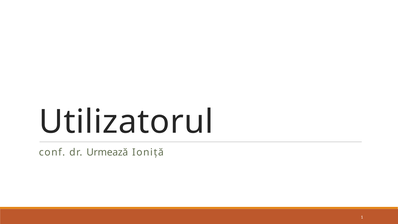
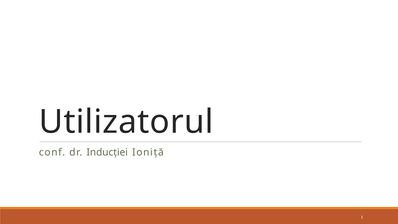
Urmează: Urmează -> Inducției (107, 152)
